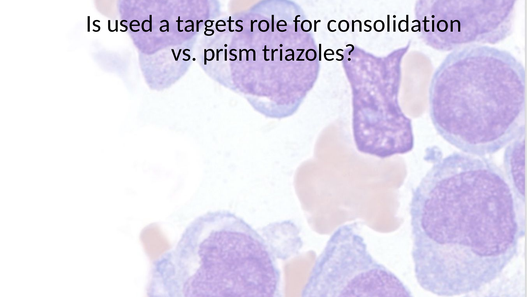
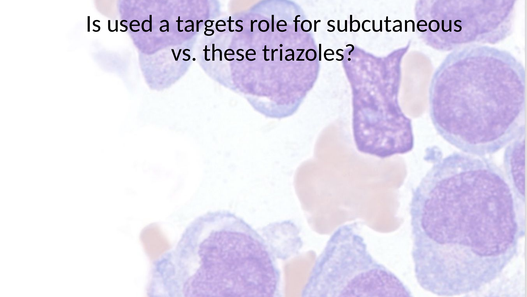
consolidation: consolidation -> subcutaneous (395, 24)
prism: prism -> these (230, 53)
